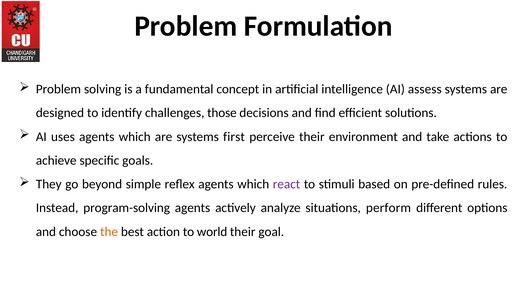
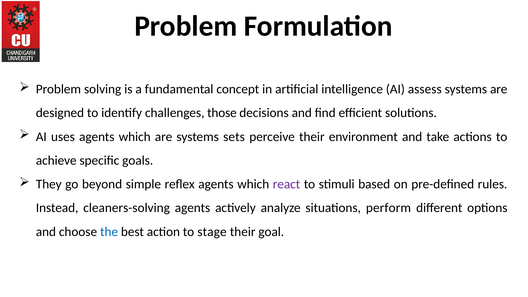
first: first -> sets (234, 137)
program-solving: program-solving -> cleaners-solving (127, 208)
the colour: orange -> blue (109, 232)
world: world -> stage (212, 232)
